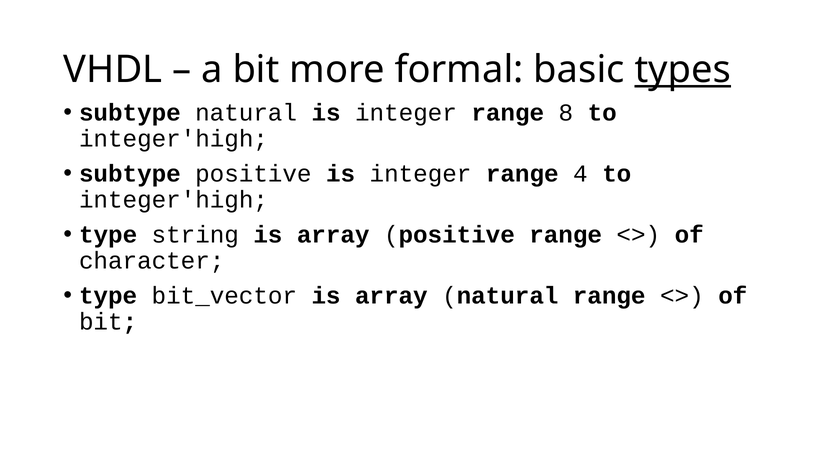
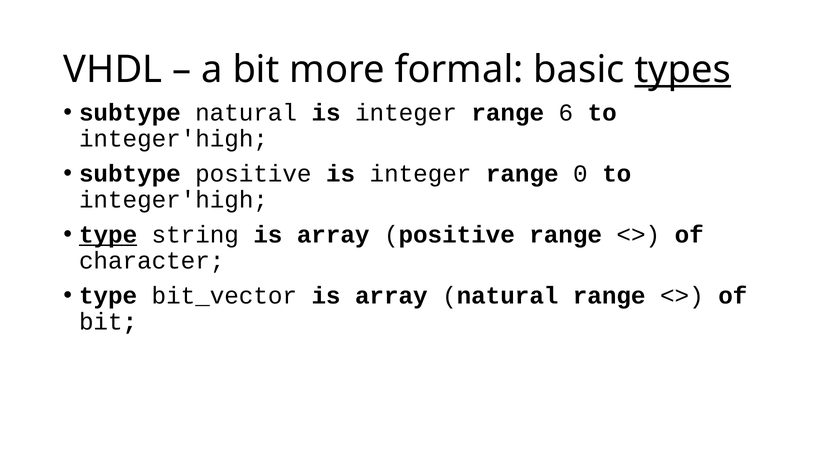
8: 8 -> 6 (566, 113)
4: 4 -> 0 (580, 174)
type underline: none -> present (108, 235)
